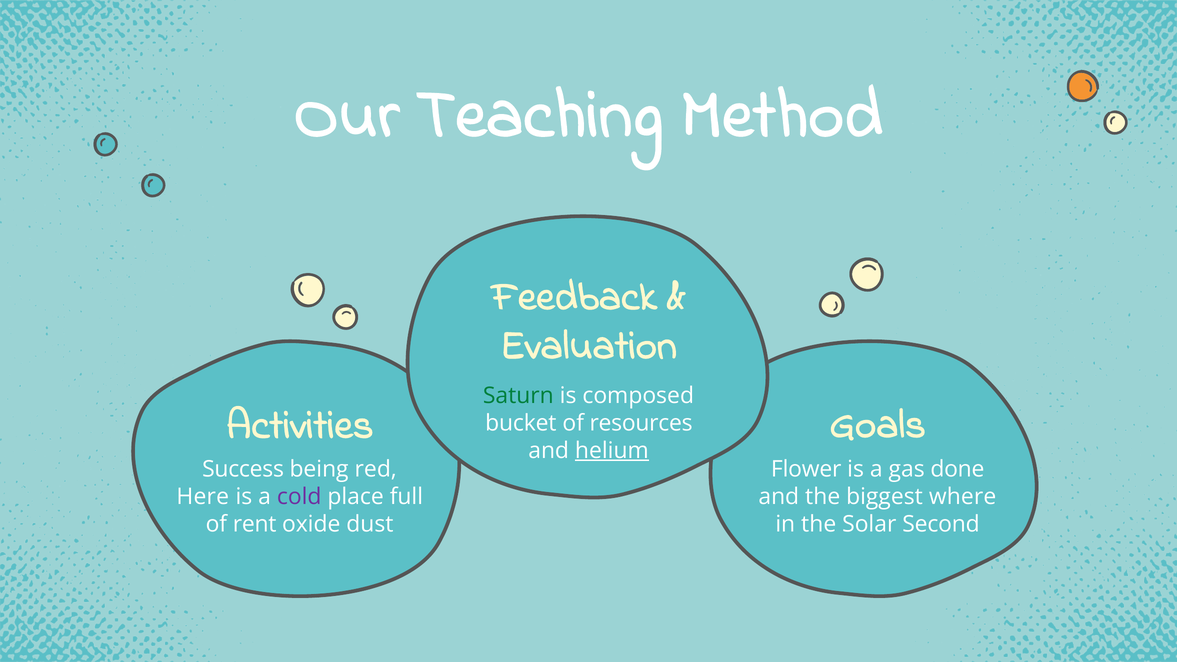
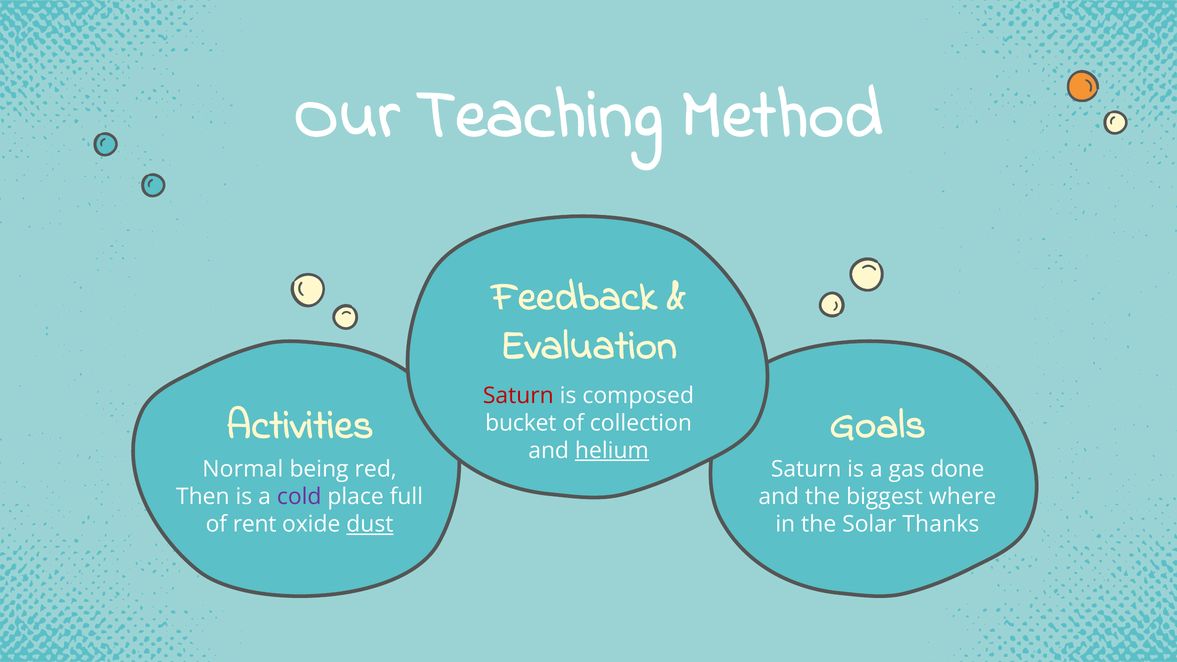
Saturn colour: green -> red (518, 396)
resources: resources -> collection (641, 423)
Success: Success -> Normal (243, 469)
Flower: Flower -> Saturn (806, 469)
Here: Here -> Then (203, 497)
dust underline: none -> present (370, 524)
Second: Second -> Thanks (941, 524)
